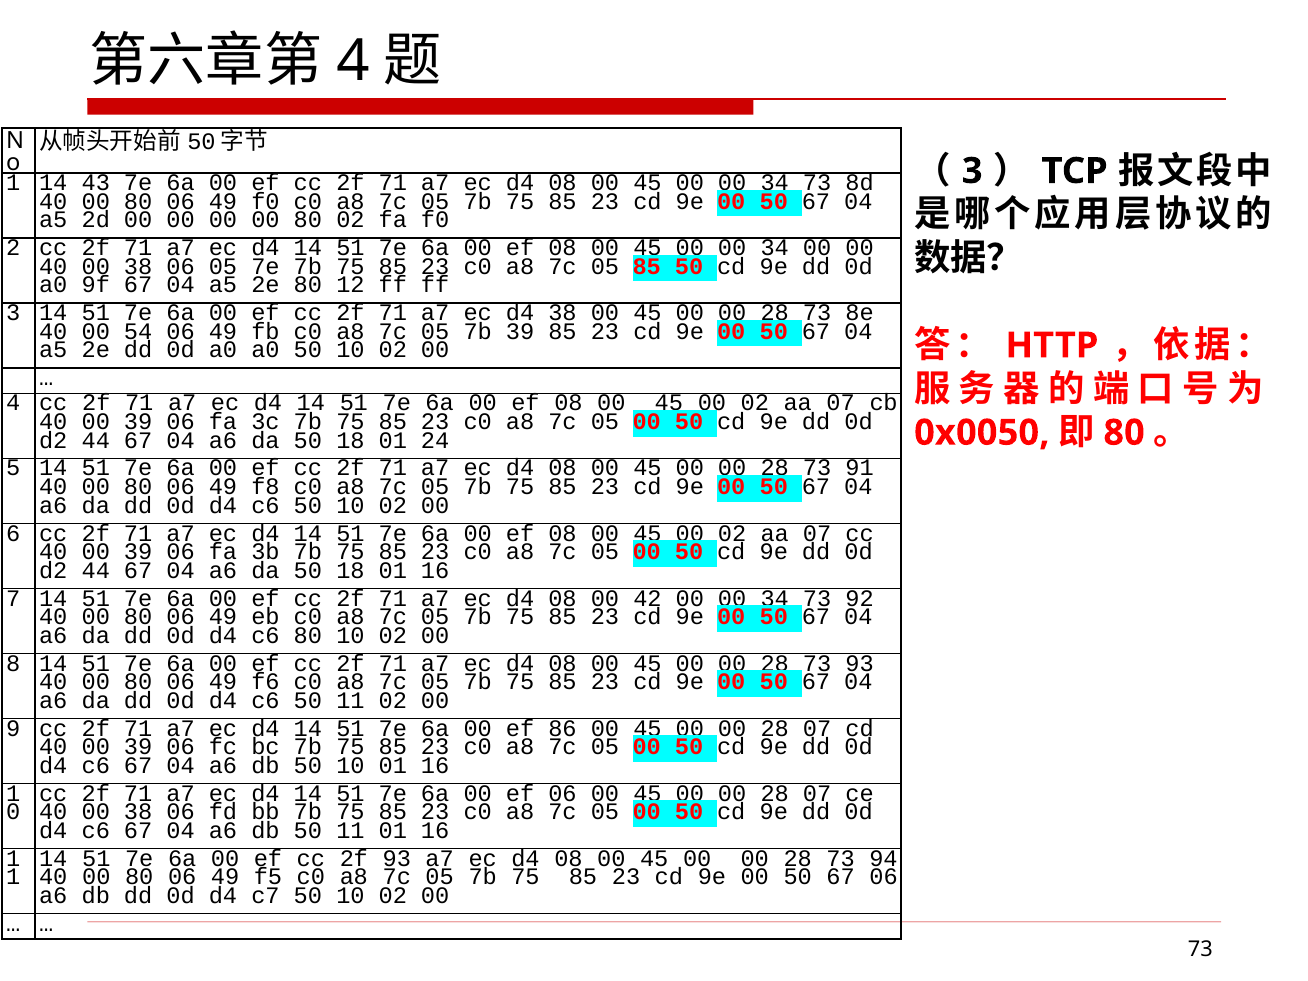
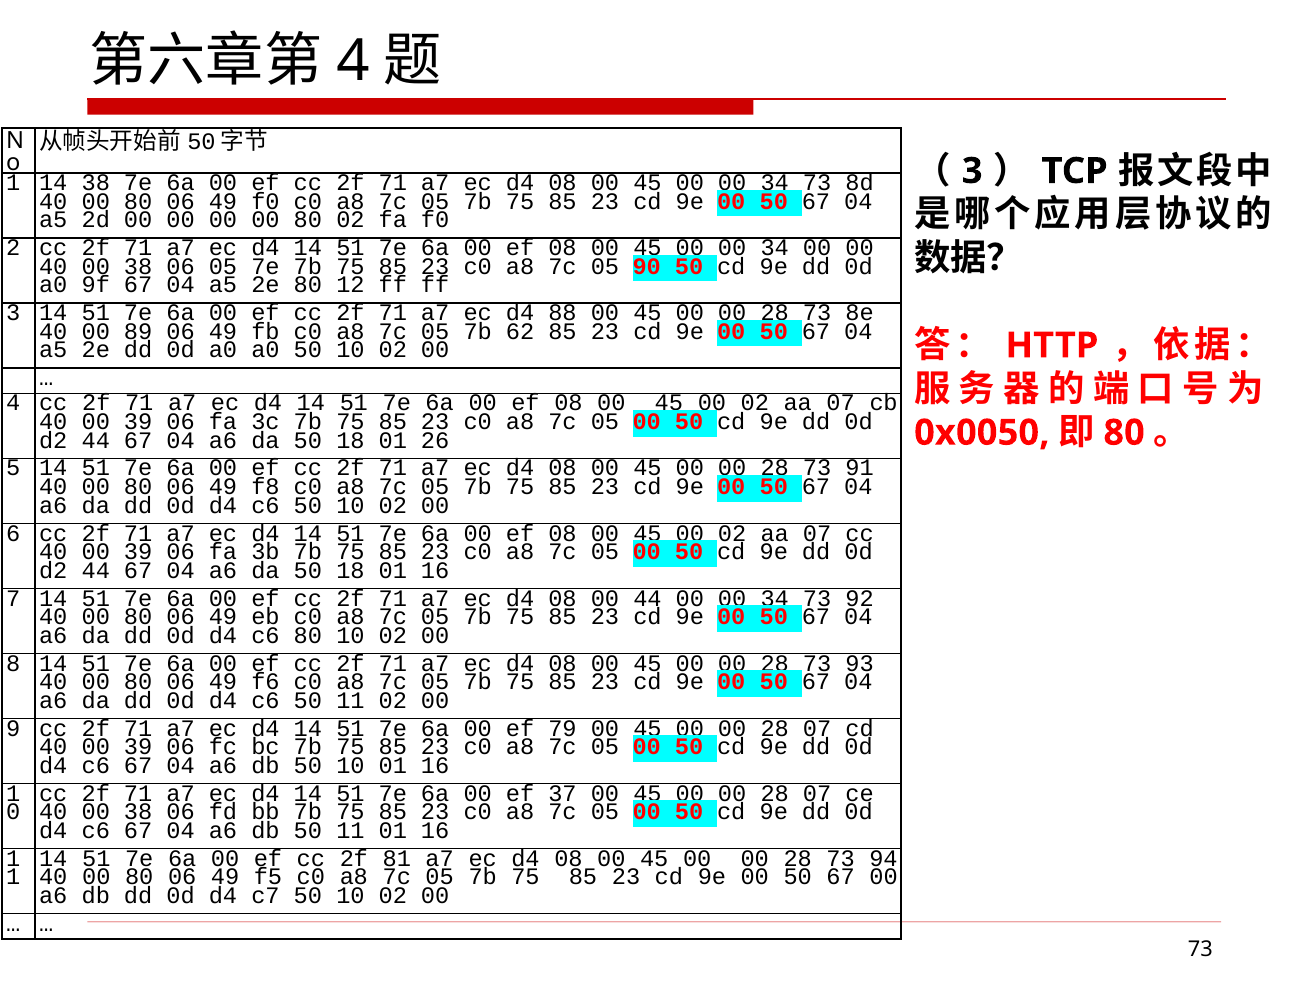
14 43: 43 -> 38 (96, 183)
05 85: 85 -> 90 (647, 266)
d4 38: 38 -> 88 (563, 313)
54: 54 -> 89 (138, 331)
7b 39: 39 -> 62 (520, 331)
24: 24 -> 26 (435, 440)
00 42: 42 -> 44 (647, 598)
86: 86 -> 79 (563, 728)
ef 06: 06 -> 37 (563, 793)
2f 93: 93 -> 81 (397, 858)
67 06: 06 -> 00 (884, 877)
